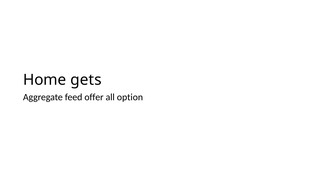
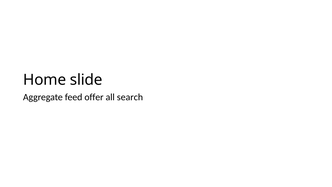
gets: gets -> slide (86, 80)
option: option -> search (130, 97)
